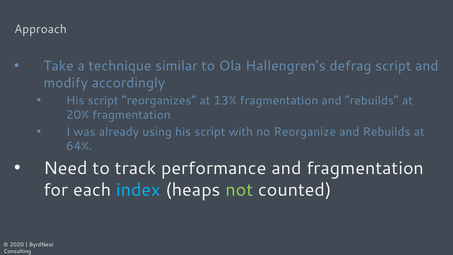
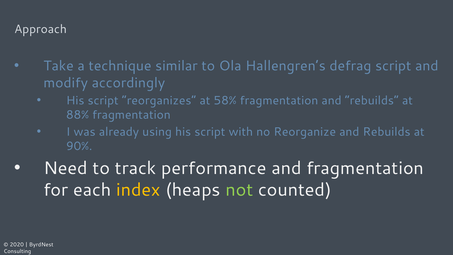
13%: 13% -> 58% (225, 101)
20%: 20% -> 88% (77, 115)
64%: 64% -> 90% (79, 146)
index colour: light blue -> yellow (138, 190)
